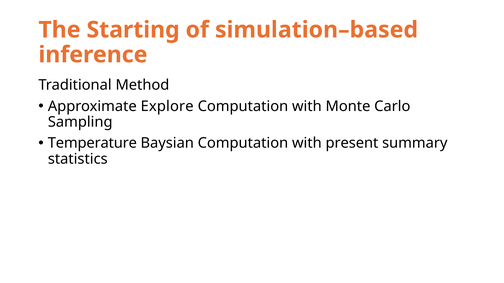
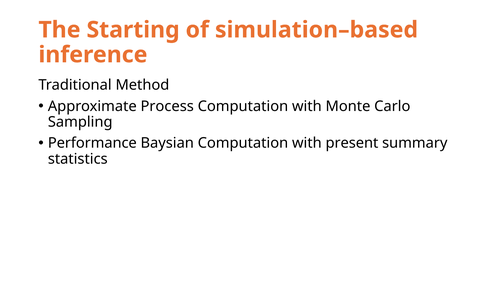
Explore: Explore -> Process (167, 106)
Temperature: Temperature -> Performance (92, 143)
